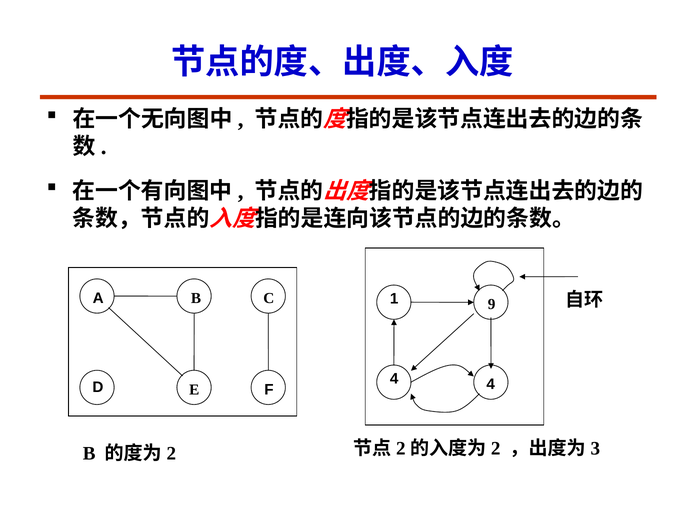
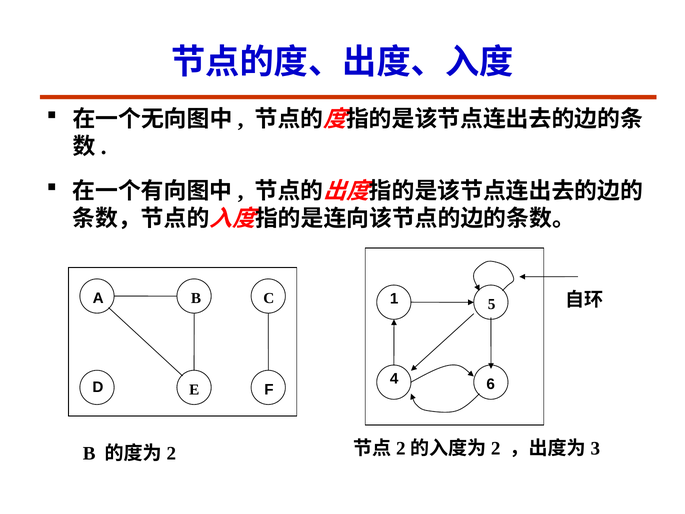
9: 9 -> 5 (492, 304)
4 4: 4 -> 6 (491, 384)
